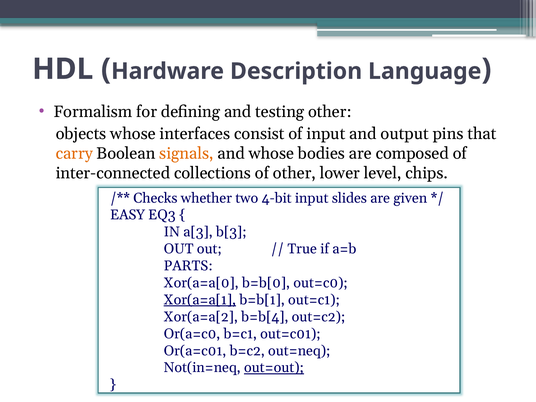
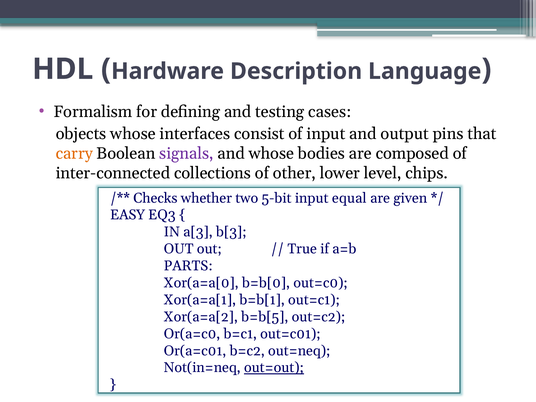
testing other: other -> cases (330, 112)
signals colour: orange -> purple (186, 153)
4-bit: 4-bit -> 5-bit (277, 198)
slides: slides -> equal (349, 198)
Xor(a=a[1 underline: present -> none (200, 300)
b=b[4: b=b[4 -> b=b[5 (265, 317)
